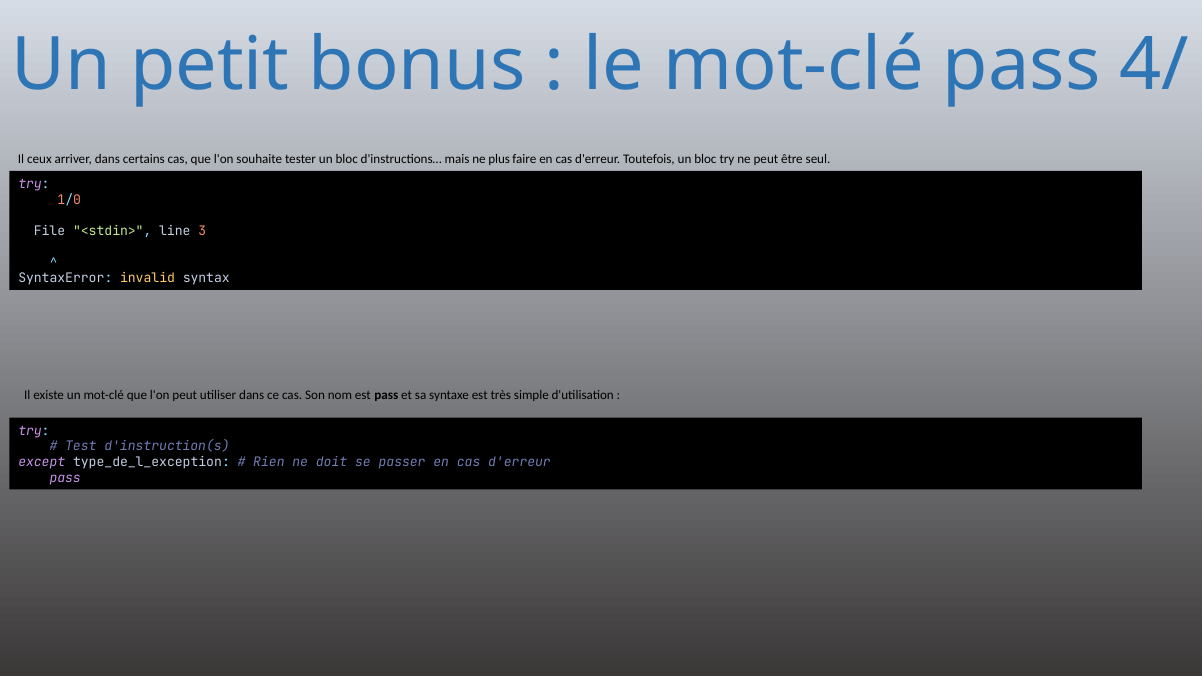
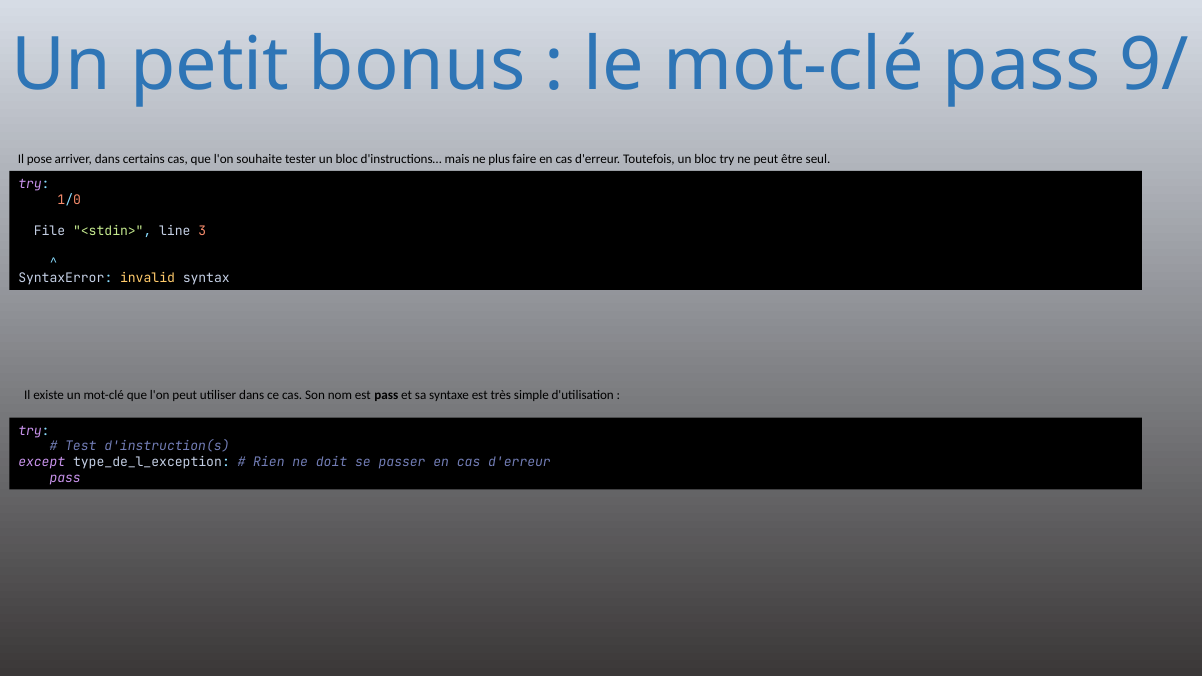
4/: 4/ -> 9/ (1154, 65)
ceux: ceux -> pose (39, 159)
